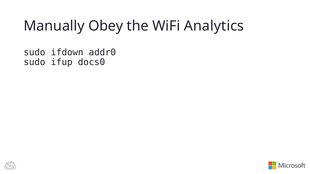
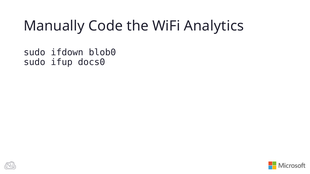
Obey: Obey -> Code (106, 26)
addr0: addr0 -> blob0 (102, 52)
